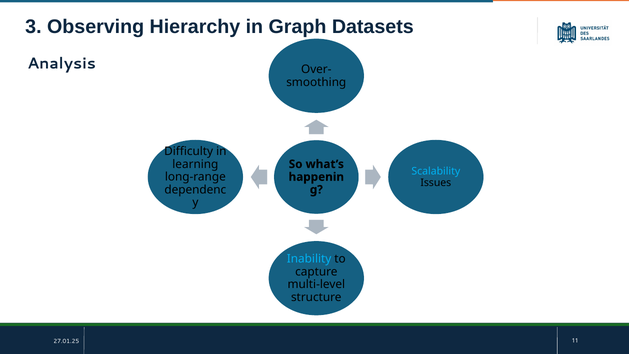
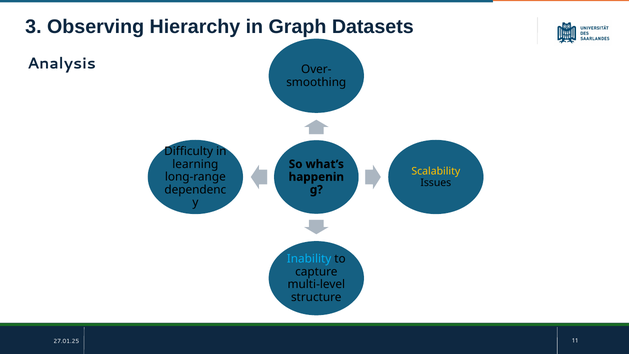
Scalability colour: light blue -> yellow (436, 171)
